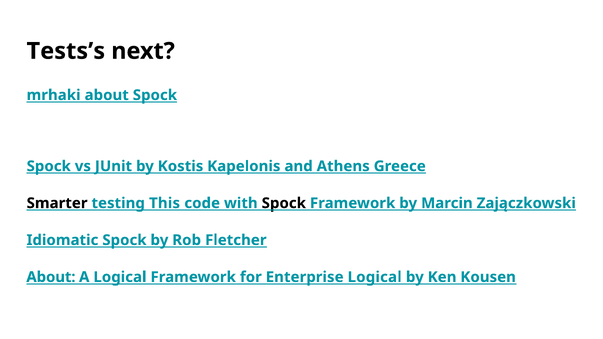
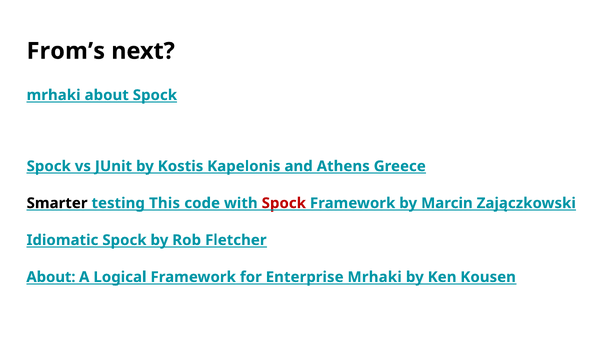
Tests’s: Tests’s -> From’s (66, 51)
Spock colour: black -> red (284, 203)
Enterprise Logical: Logical -> Mrhaki (375, 277)
